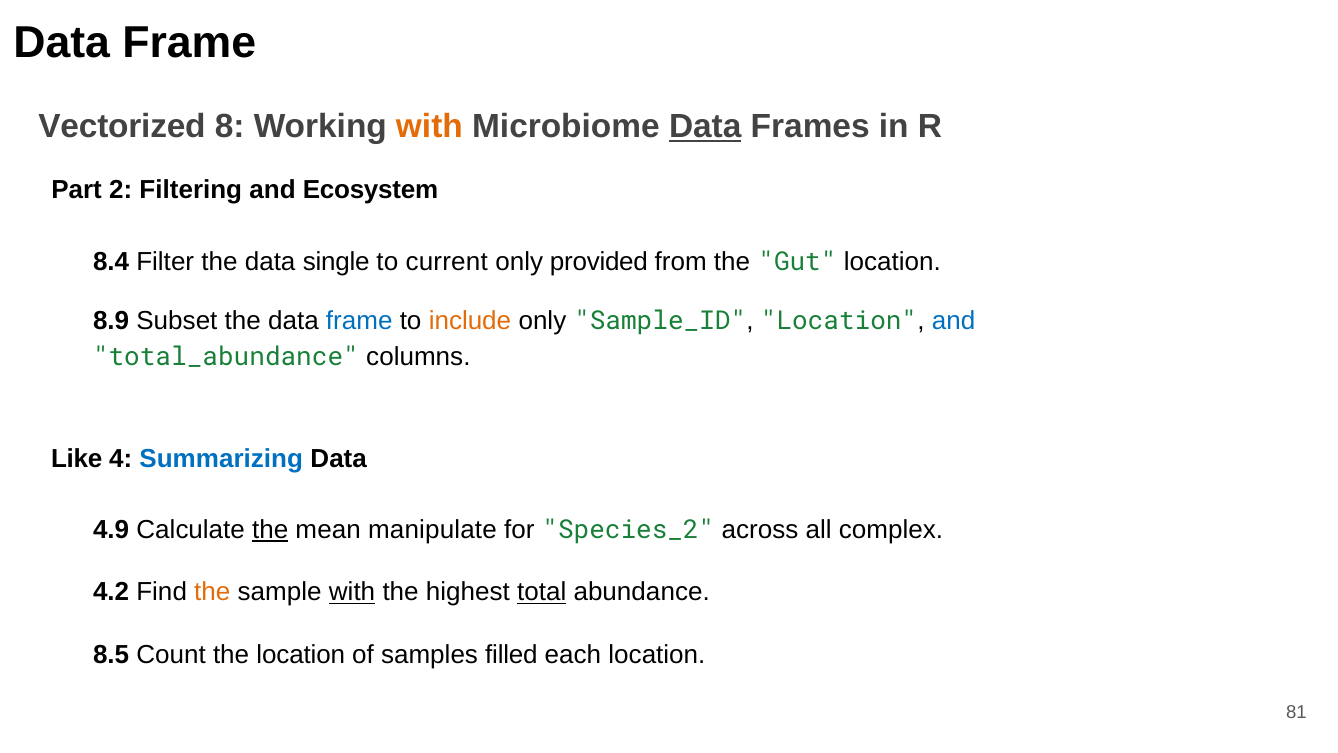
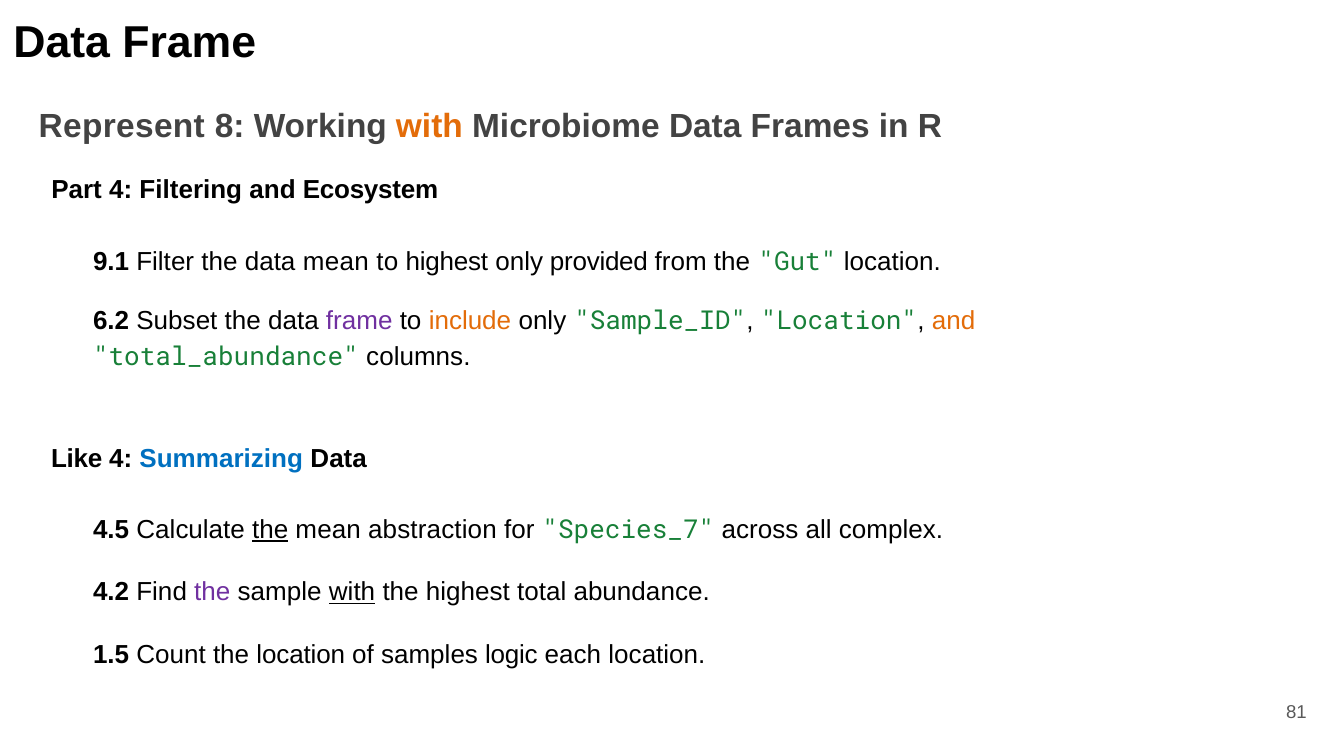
Vectorized: Vectorized -> Represent (122, 127)
Data underline: present -> none (705, 127)
Part 2: 2 -> 4 (121, 190)
8.4: 8.4 -> 9.1 (111, 262)
data single: single -> mean (336, 262)
to current: current -> highest (447, 262)
8.9: 8.9 -> 6.2 (111, 320)
frame colour: blue -> purple (359, 320)
and colour: blue -> orange (954, 320)
4.9: 4.9 -> 4.5 (111, 529)
manipulate: manipulate -> abstraction (432, 529)
Species_2: Species_2 -> Species_7 (628, 529)
the colour: orange -> purple (212, 592)
total underline: present -> none (542, 592)
8.5: 8.5 -> 1.5 (111, 654)
filled: filled -> logic (511, 654)
